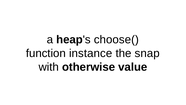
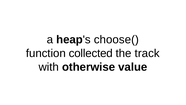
instance: instance -> collected (91, 53)
snap: snap -> track (147, 53)
